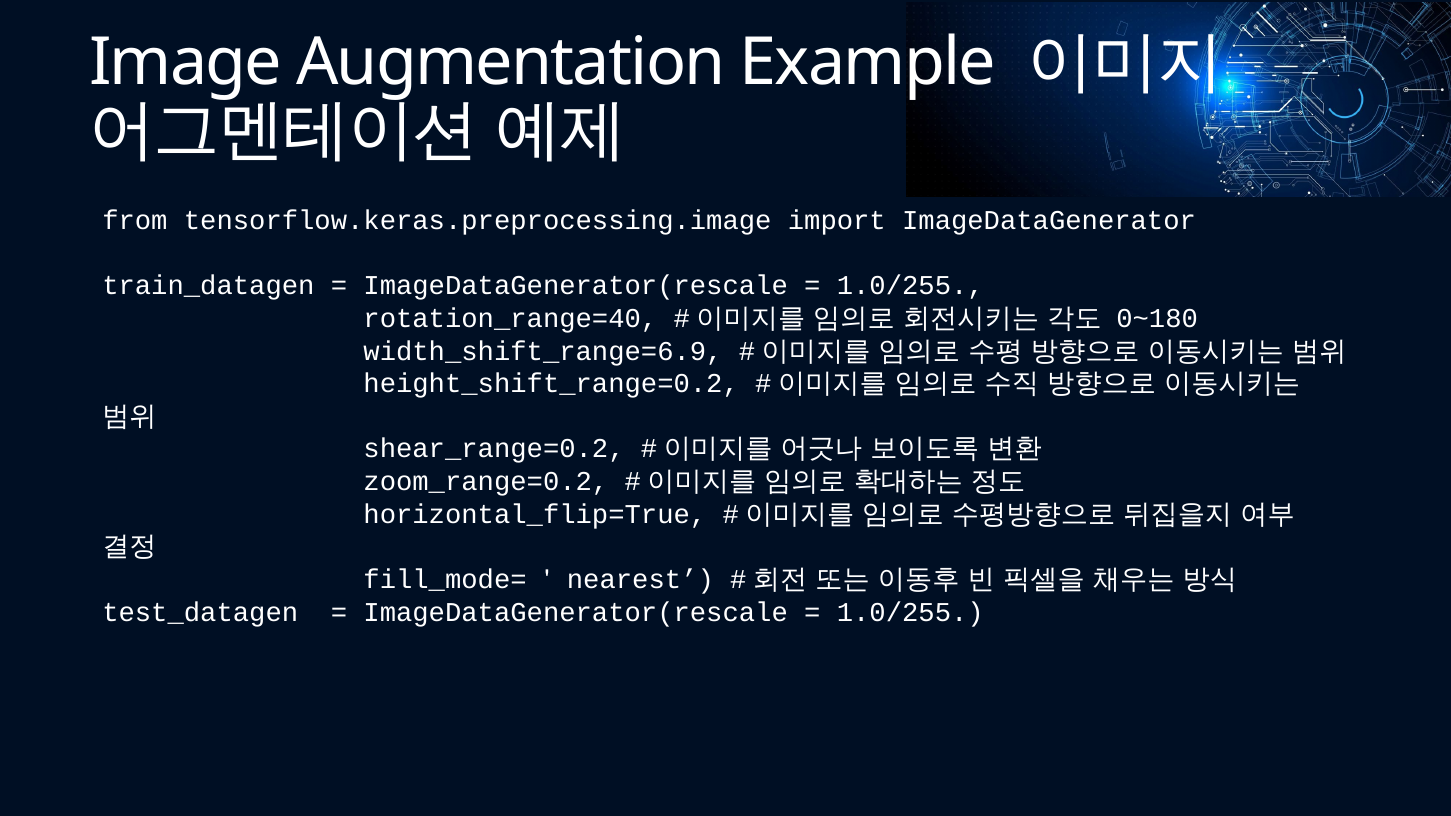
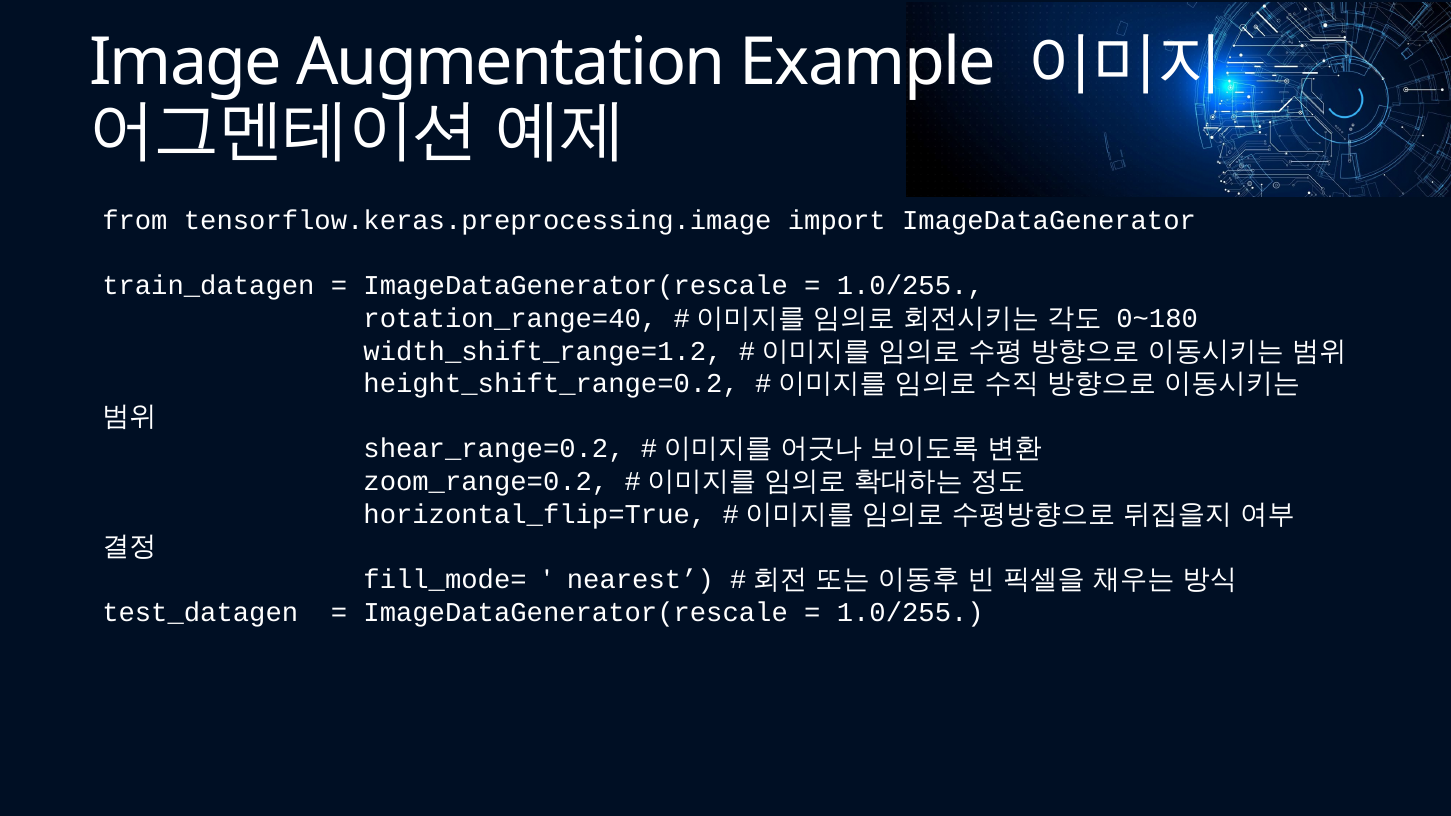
width_shift_range=6.9: width_shift_range=6.9 -> width_shift_range=1.2 (543, 351)
